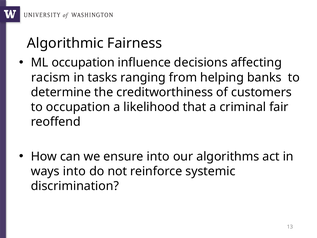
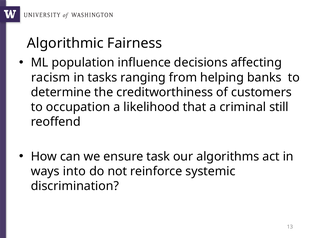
ML occupation: occupation -> population (83, 63)
fair: fair -> still (279, 107)
ensure into: into -> task (158, 156)
